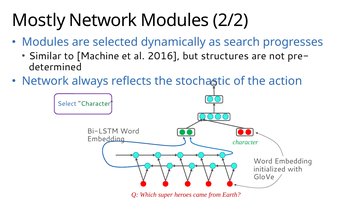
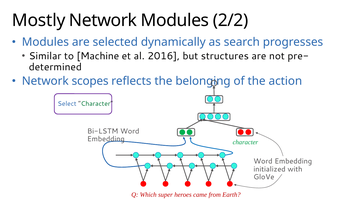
always: always -> scopes (90, 81)
stochastic: stochastic -> belonging (203, 81)
